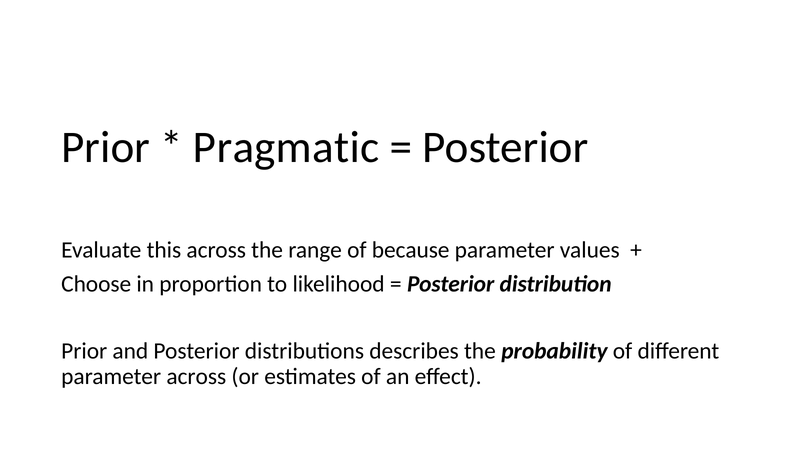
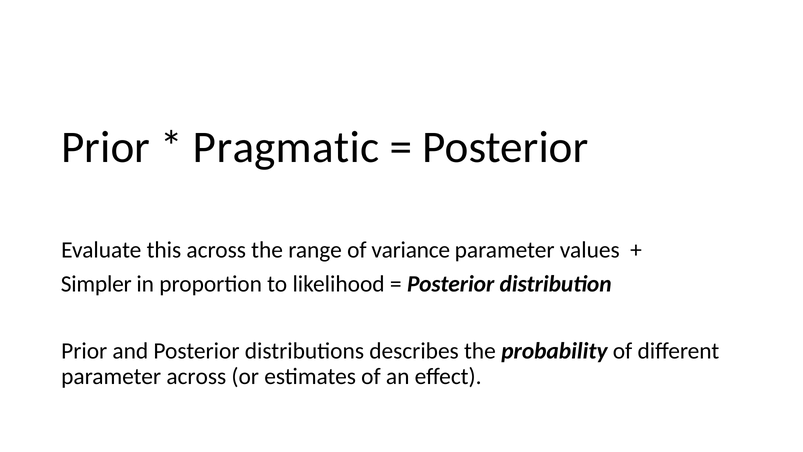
because: because -> variance (411, 250)
Choose: Choose -> Simpler (96, 284)
